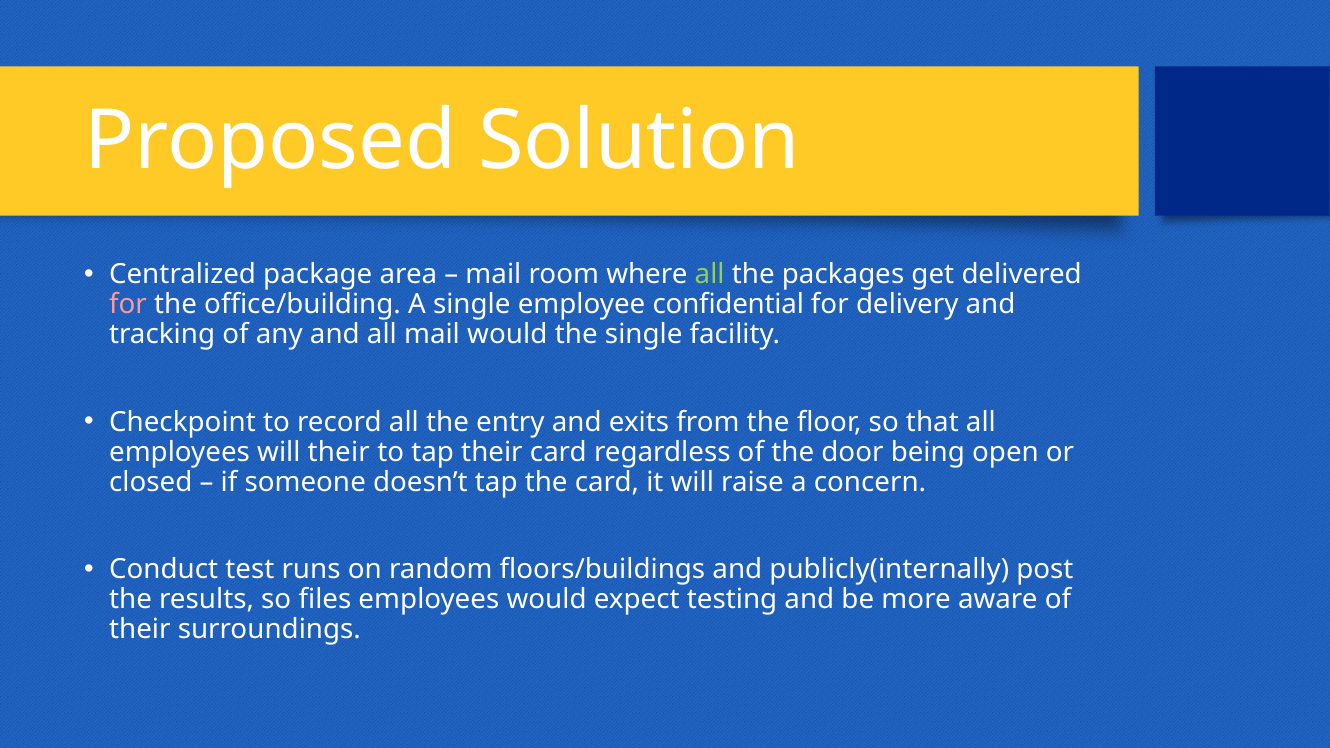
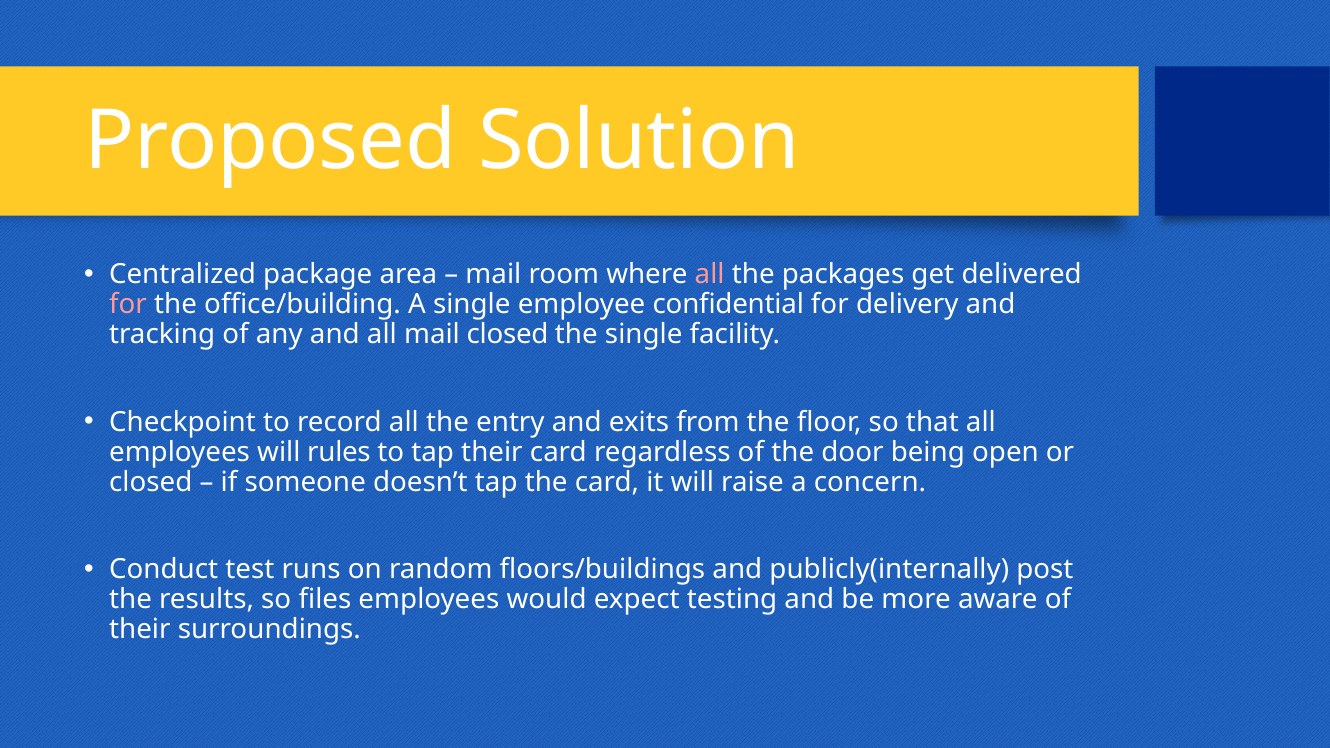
all colour: light green -> pink (710, 275)
mail would: would -> closed (508, 335)
will their: their -> rules (339, 452)
